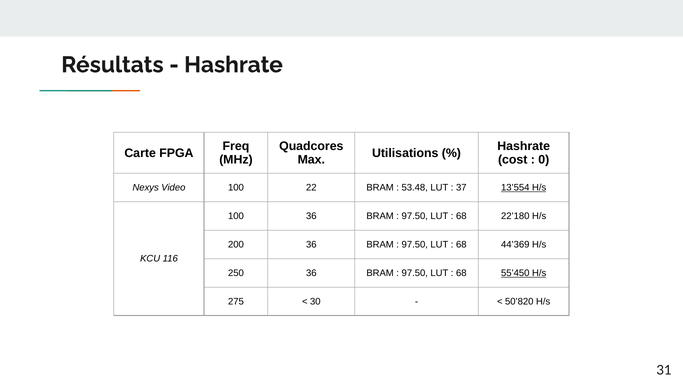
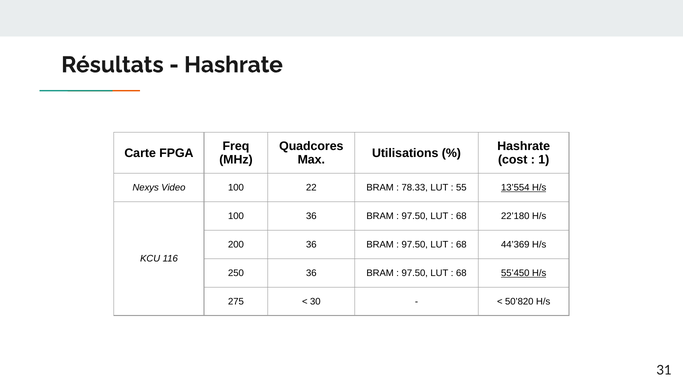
0: 0 -> 1 (544, 160)
53.48: 53.48 -> 78.33 (415, 188)
37: 37 -> 55 (461, 188)
